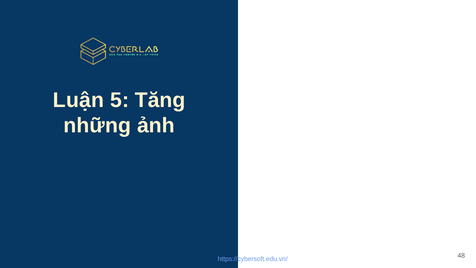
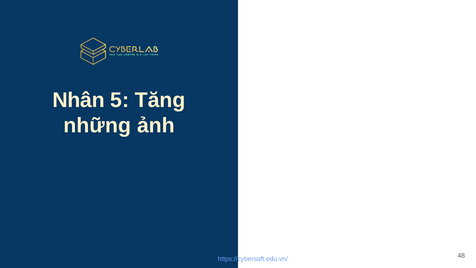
Luận: Luận -> Nhân (79, 100)
